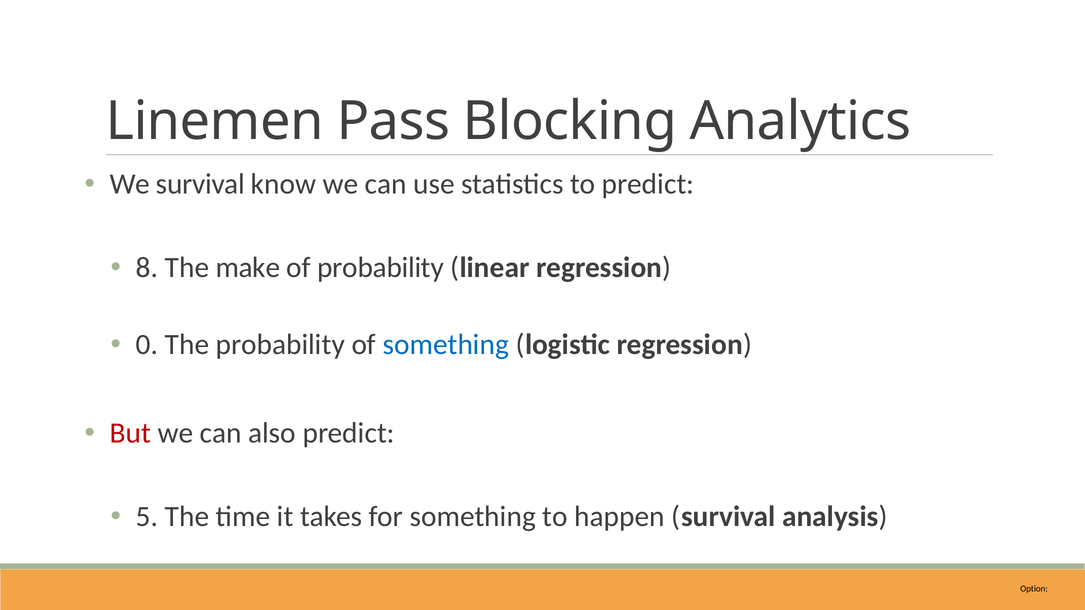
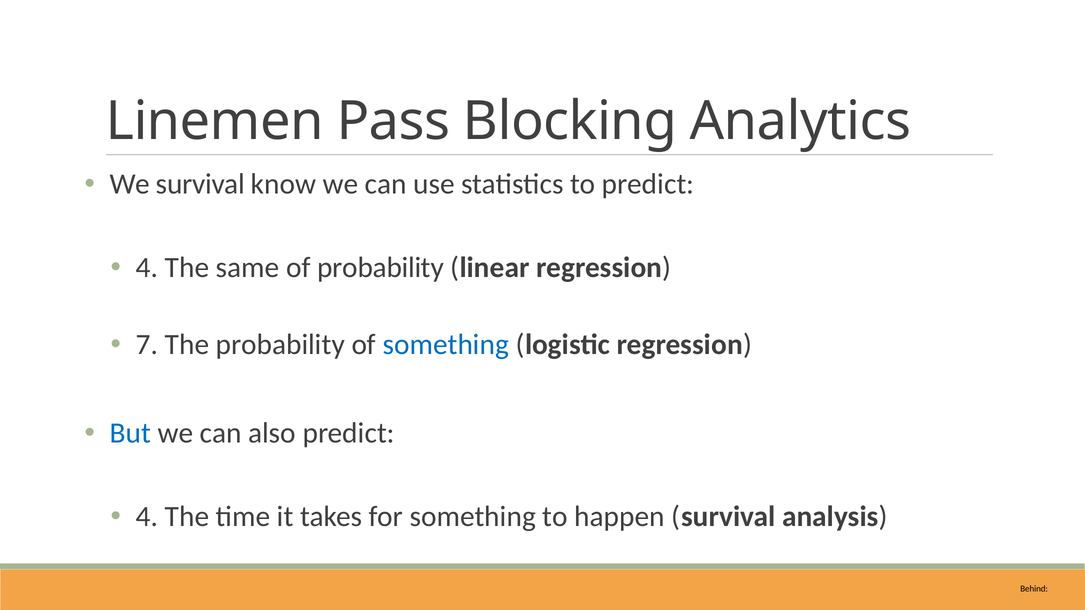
8: 8 -> 4 (147, 268)
make: make -> same (248, 268)
0: 0 -> 7 (147, 345)
But colour: red -> blue (131, 433)
5: 5 -> 4 (147, 517)
Option: Option -> Behind (1034, 589)
